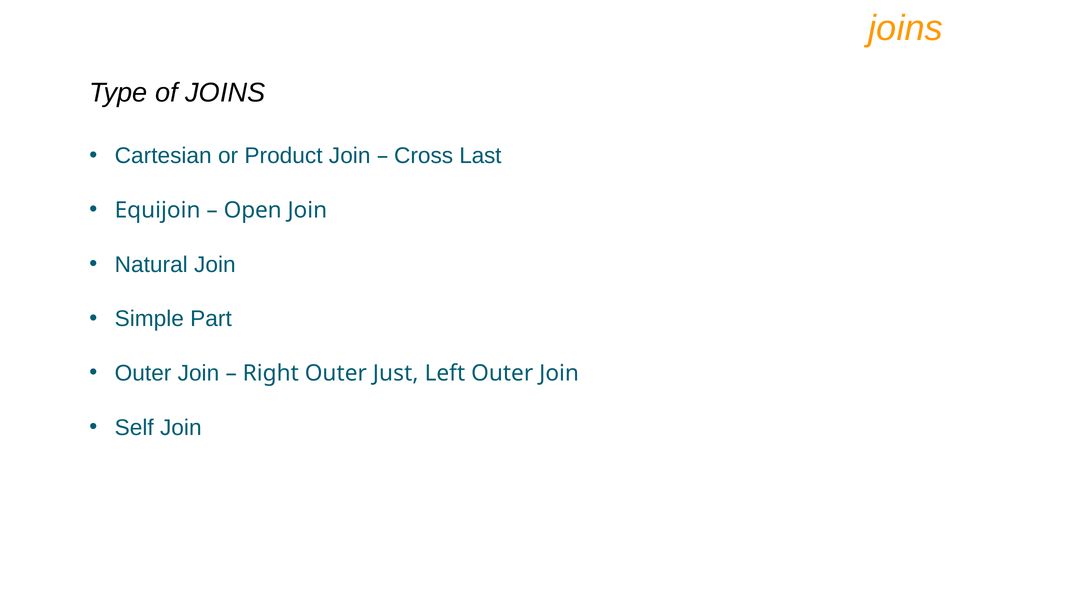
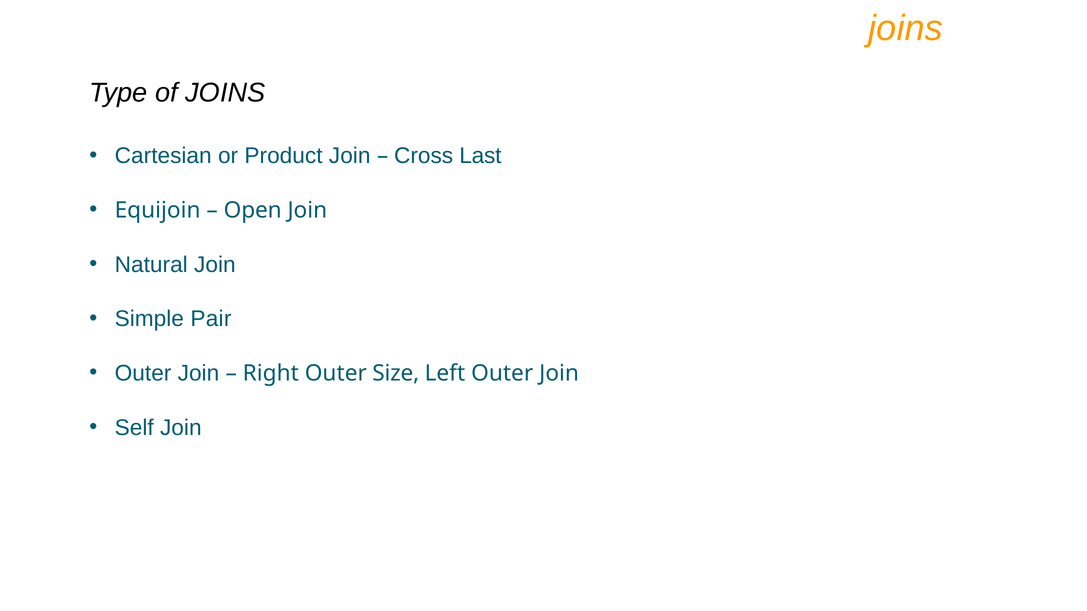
Part: Part -> Pair (211, 319)
Just: Just -> Size (396, 374)
